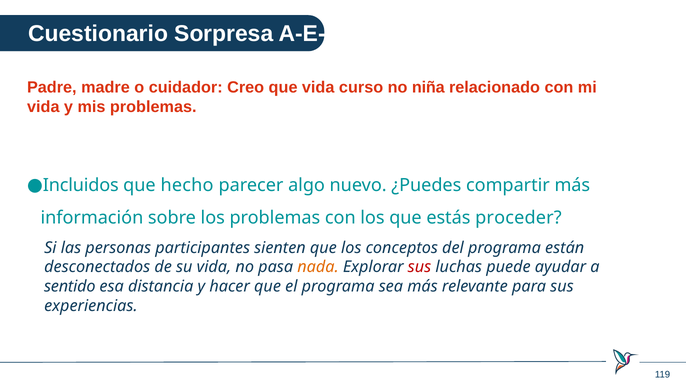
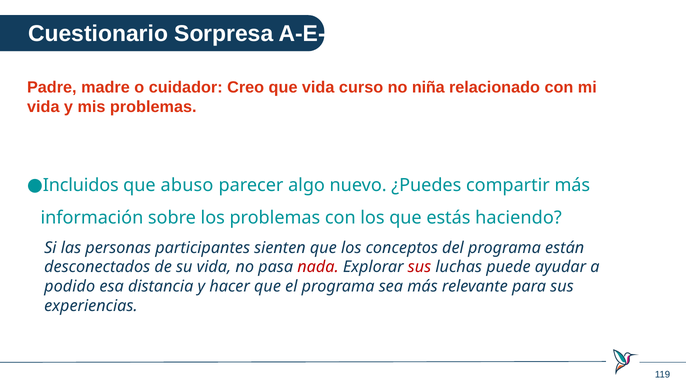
hecho: hecho -> abuso (187, 185)
proceder: proceder -> haciendo (518, 218)
nada colour: orange -> red (318, 267)
sentido: sentido -> podido (70, 286)
